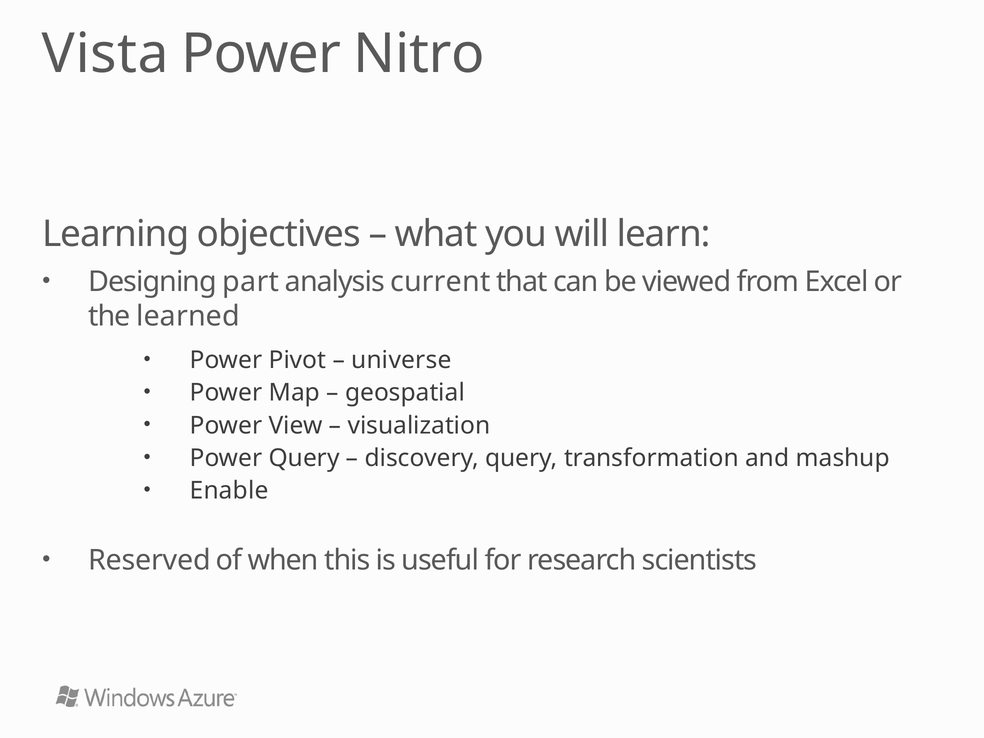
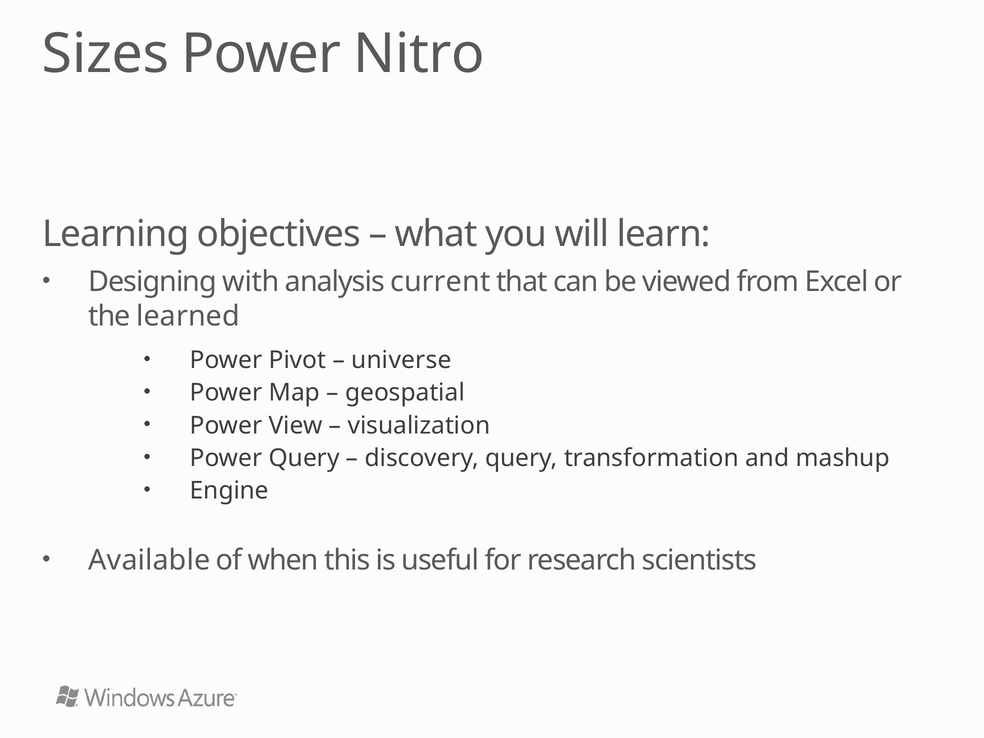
Vista: Vista -> Sizes (106, 54)
part: part -> with (251, 282)
Enable: Enable -> Engine (229, 491)
Reserved: Reserved -> Available (149, 560)
